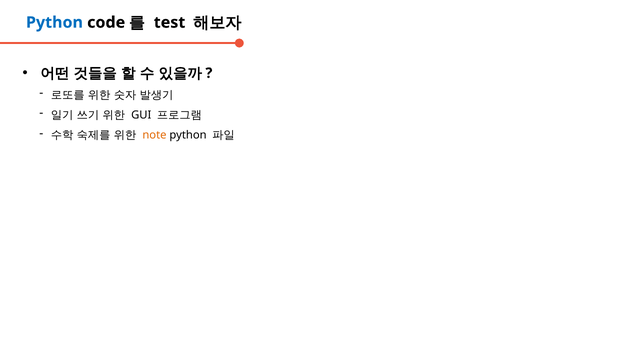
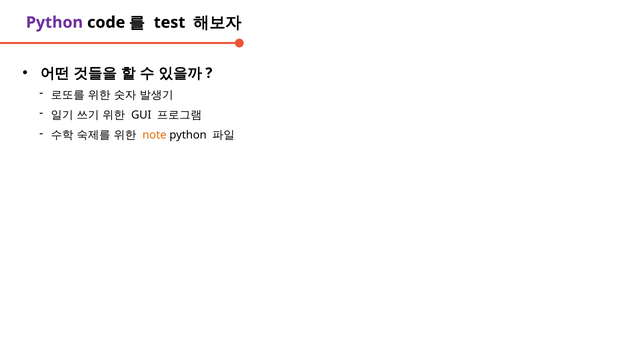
Python colour: blue -> purple (54, 22)
